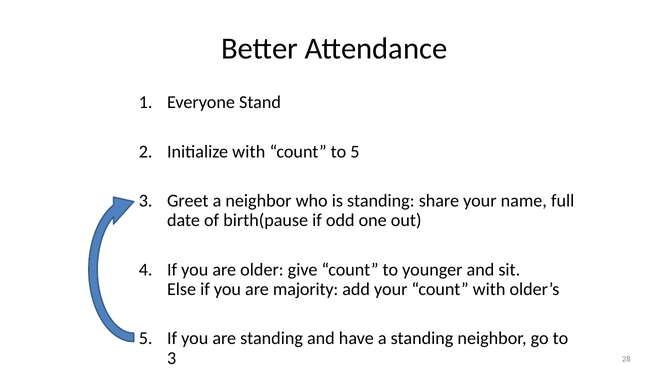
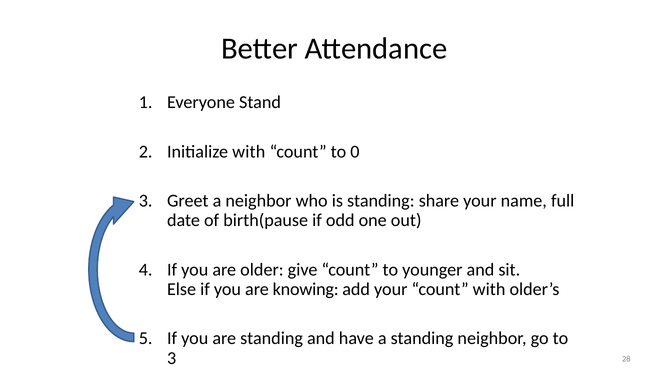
to 5: 5 -> 0 (355, 152)
majority: majority -> knowing (306, 289)
